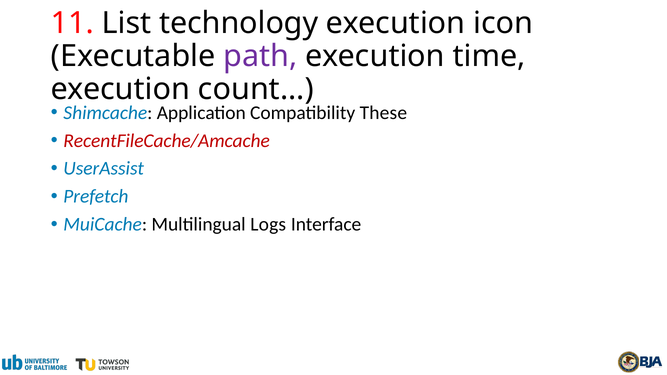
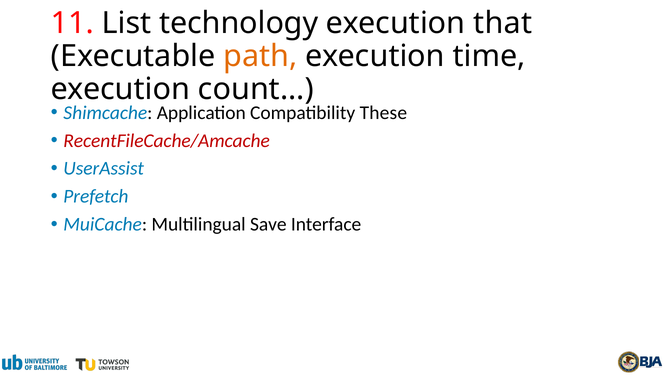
icon: icon -> that (503, 23)
path colour: purple -> orange (260, 56)
Logs: Logs -> Save (268, 224)
